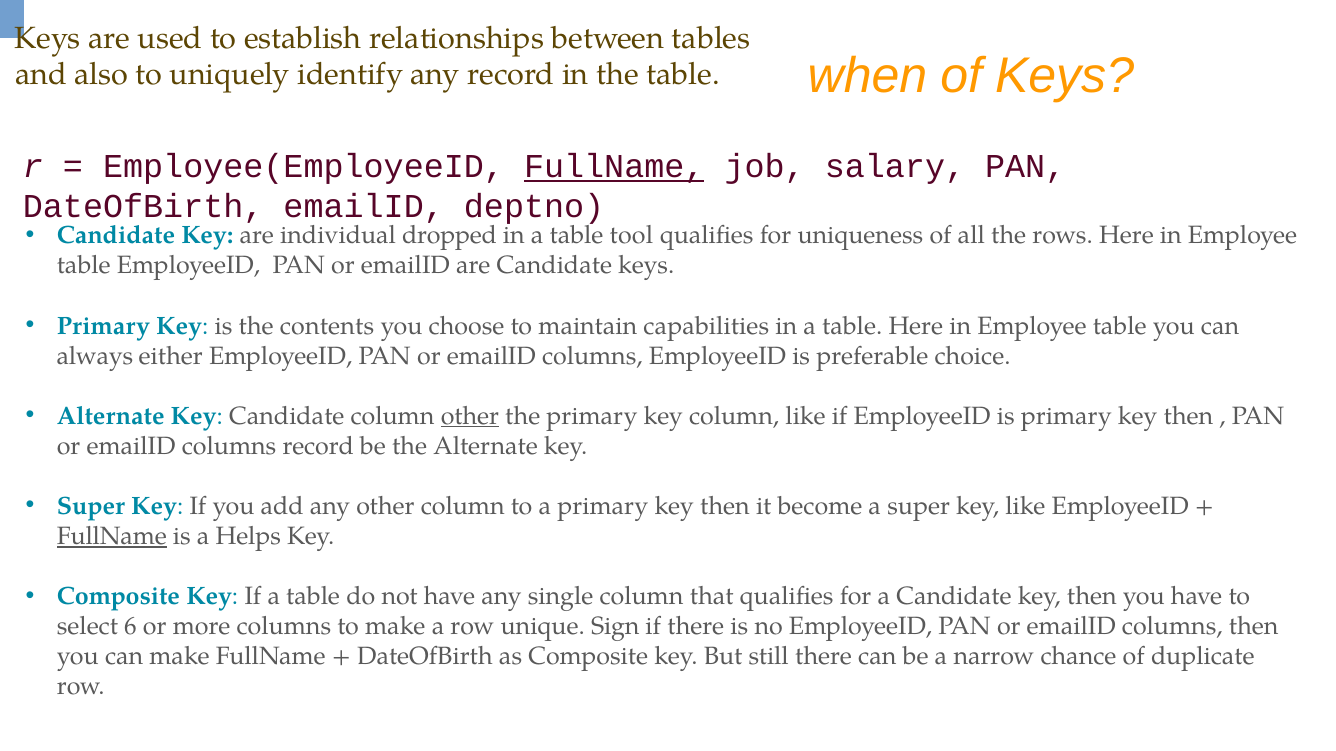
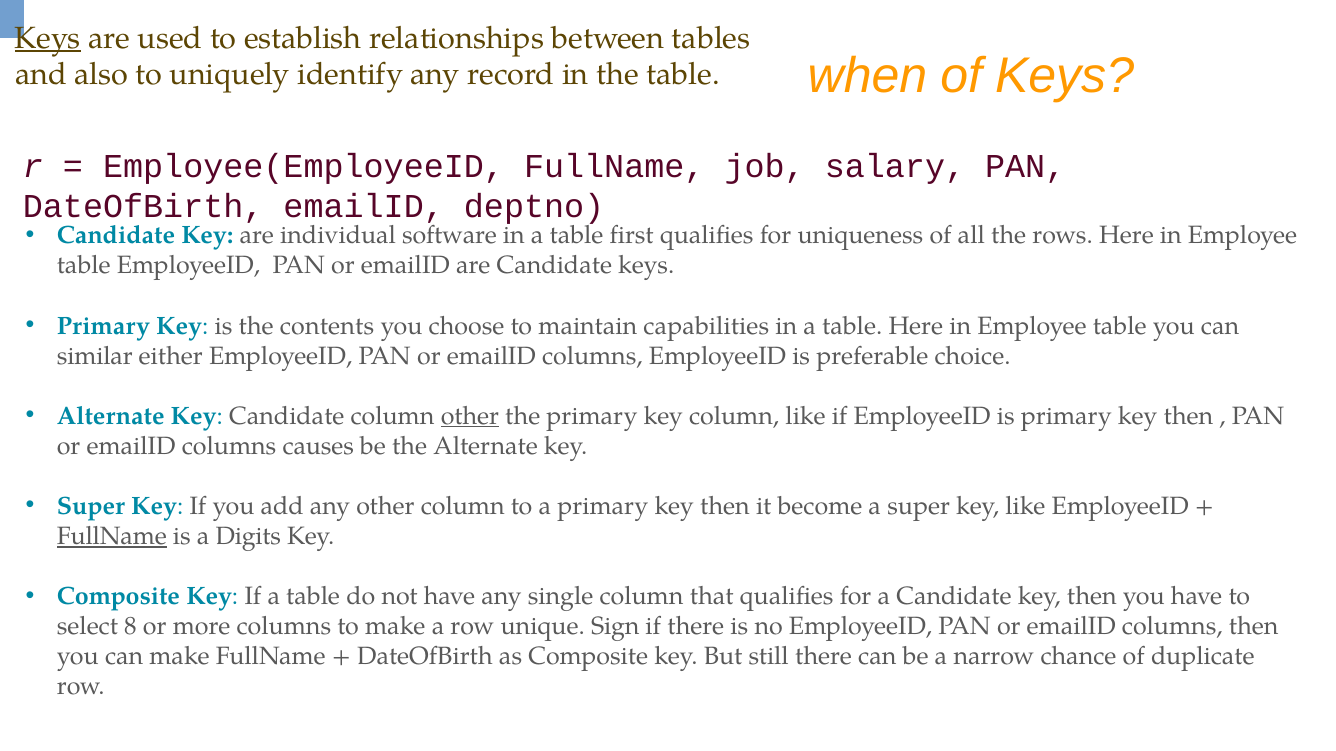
Keys underline: none -> present (48, 38)
FullName underline: present -> none (614, 166)
dropped: dropped -> software (450, 236)
tool: tool -> first (632, 236)
always: always -> similar (95, 356)
columns record: record -> causes (318, 446)
Helps: Helps -> Digits (248, 536)
6: 6 -> 8 (130, 627)
